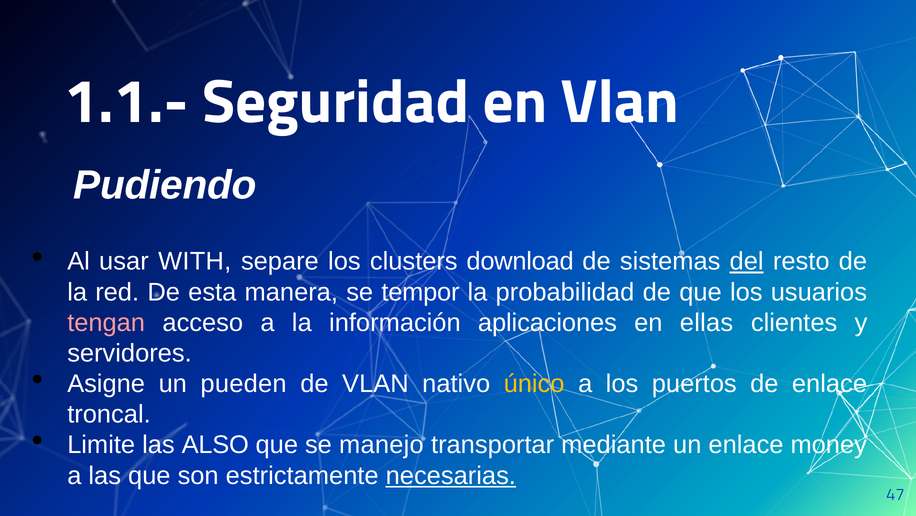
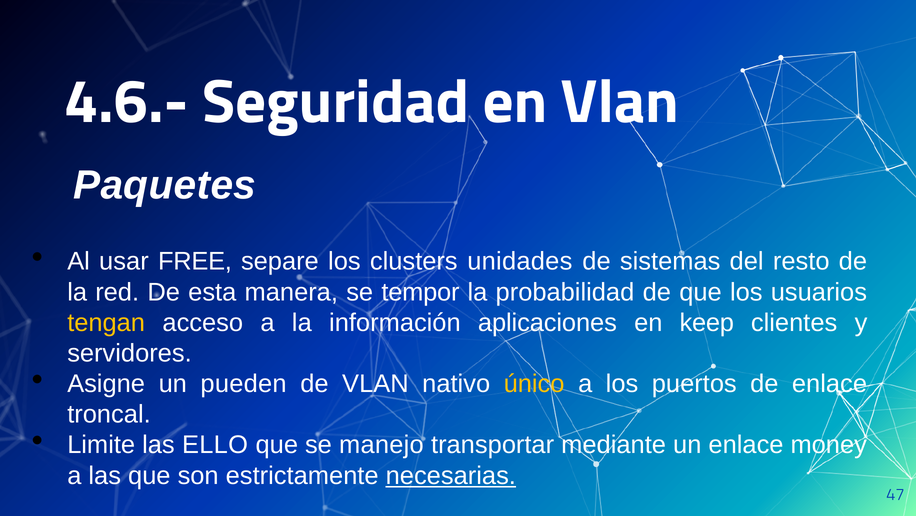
1.1.-: 1.1.- -> 4.6.- (126, 102)
Pudiendo: Pudiendo -> Paquetes (165, 185)
WITH: WITH -> FREE (195, 261)
download: download -> unidades (520, 261)
del underline: present -> none (747, 261)
tengan colour: pink -> yellow (106, 322)
ellas: ellas -> keep (707, 322)
ALSO: ALSO -> ELLO (215, 444)
